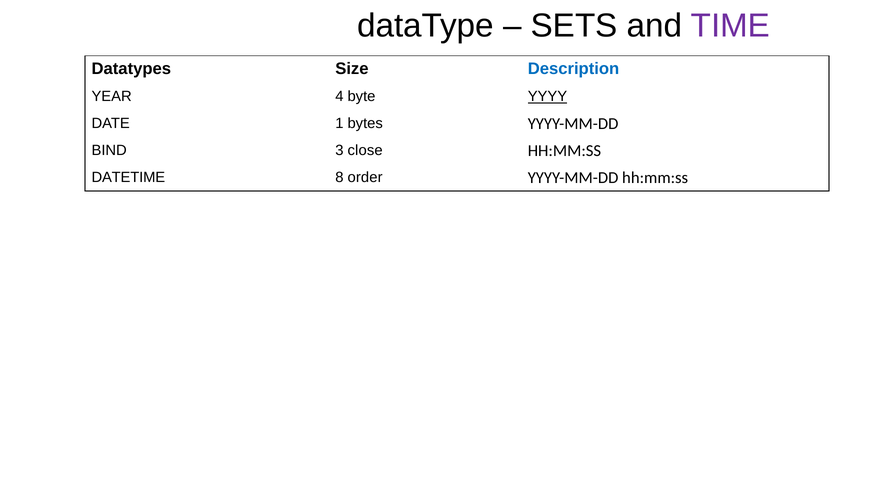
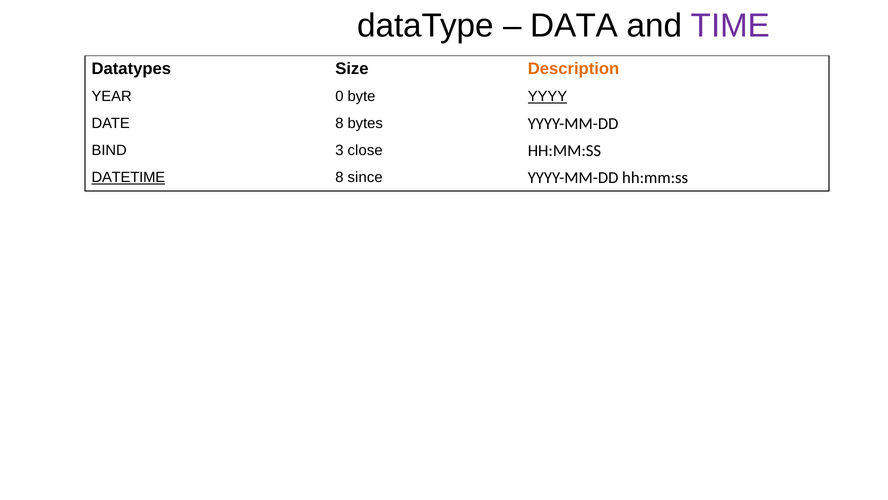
SETS: SETS -> DATA (574, 26)
Description colour: blue -> orange (573, 69)
4: 4 -> 0 (339, 96)
DATE 1: 1 -> 8 (339, 123)
DATETIME underline: none -> present (128, 177)
order: order -> since (365, 177)
